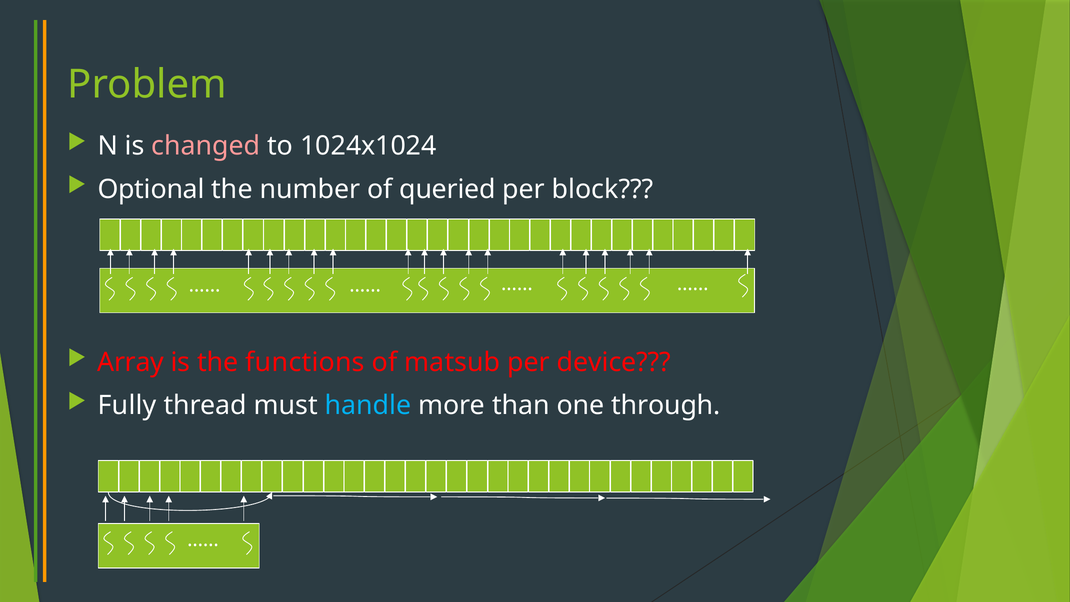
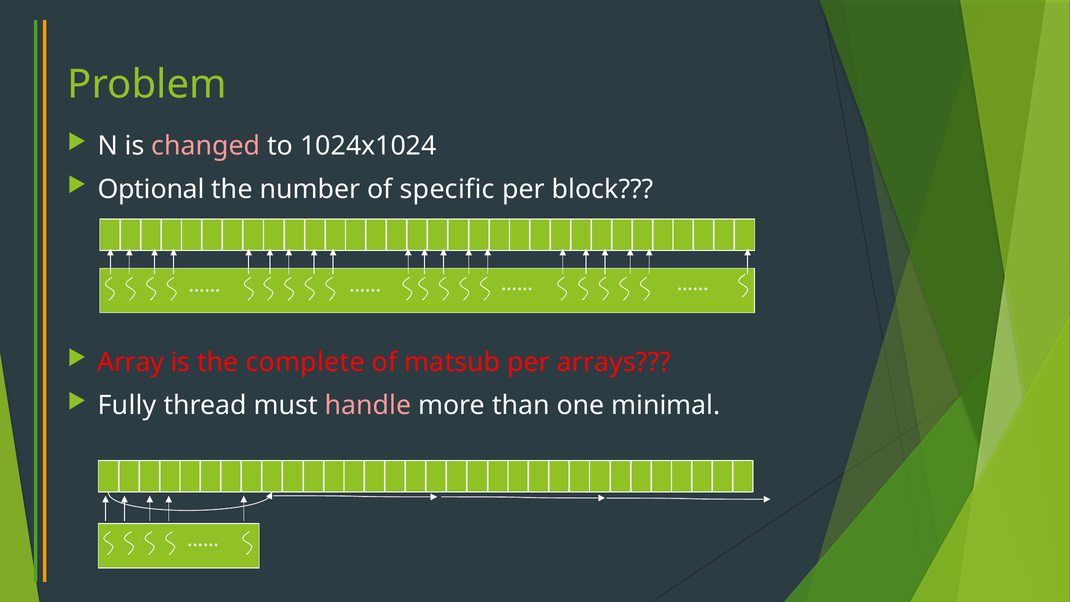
queried: queried -> specific (447, 189)
functions: functions -> complete (305, 362)
device: device -> arrays (614, 362)
handle colour: light blue -> pink (368, 405)
through: through -> minimal (666, 405)
